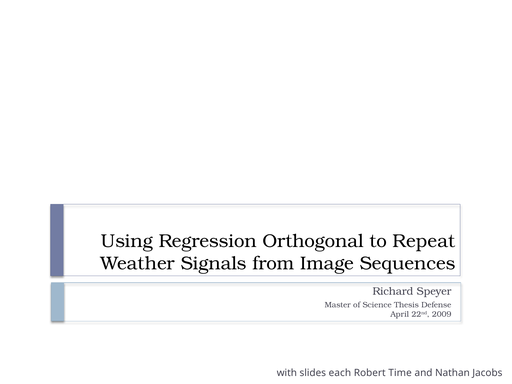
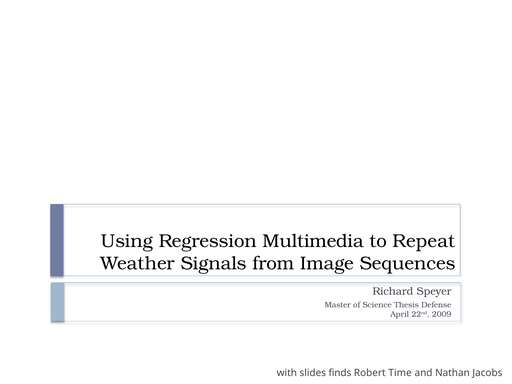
Orthogonal: Orthogonal -> Multimedia (313, 241)
each: each -> finds (340, 373)
